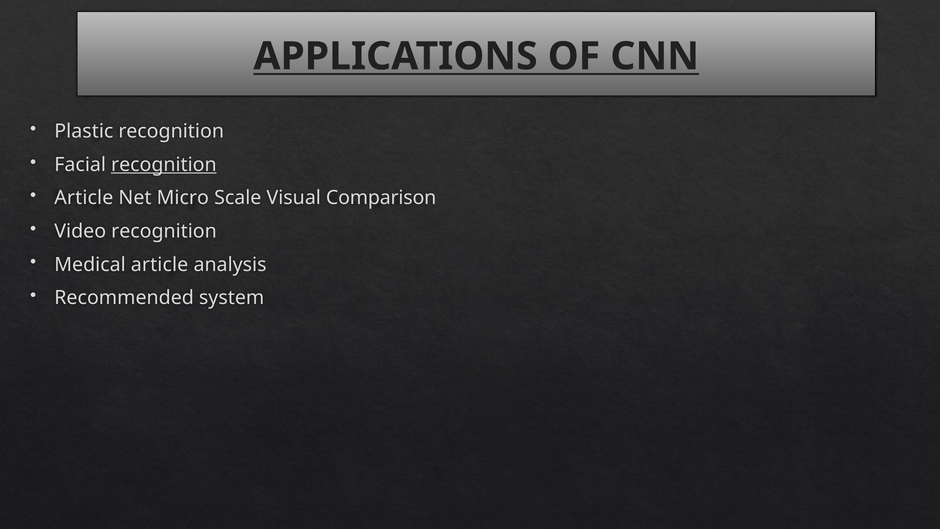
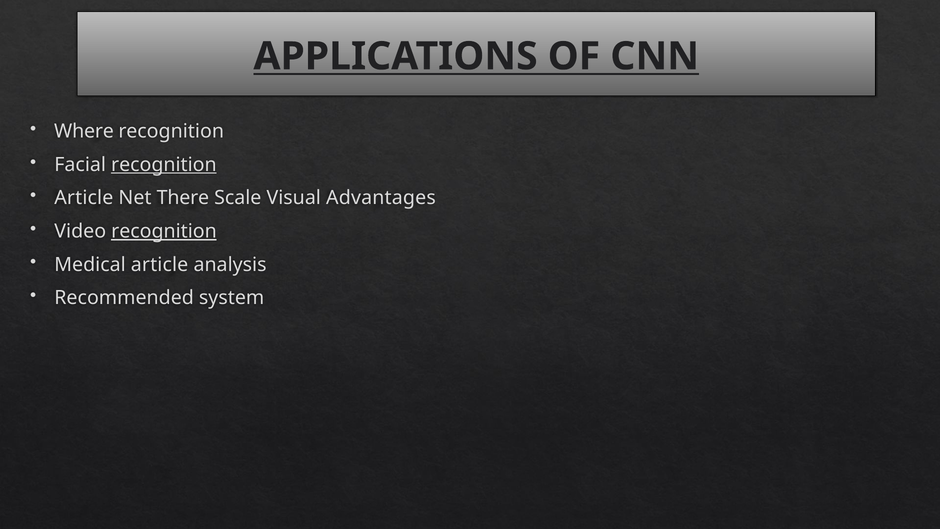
Plastic: Plastic -> Where (84, 131)
Micro: Micro -> There (183, 198)
Comparison: Comparison -> Advantages (381, 198)
recognition underline: none -> present (164, 231)
